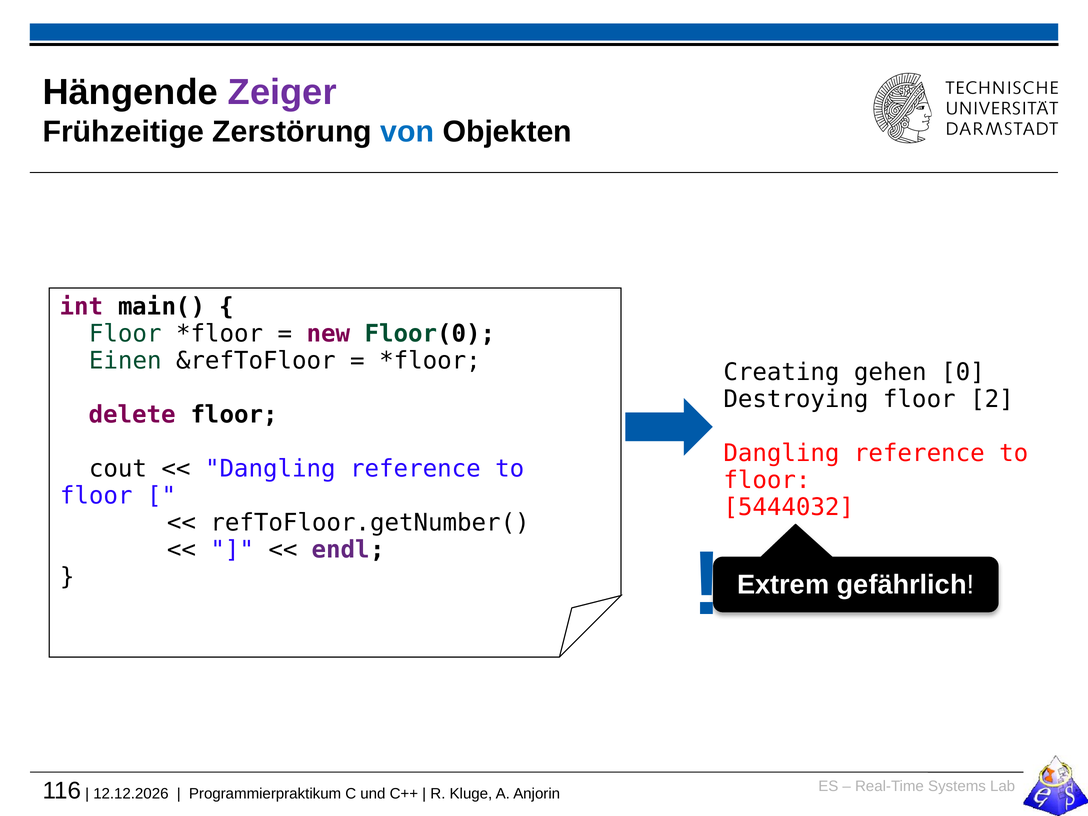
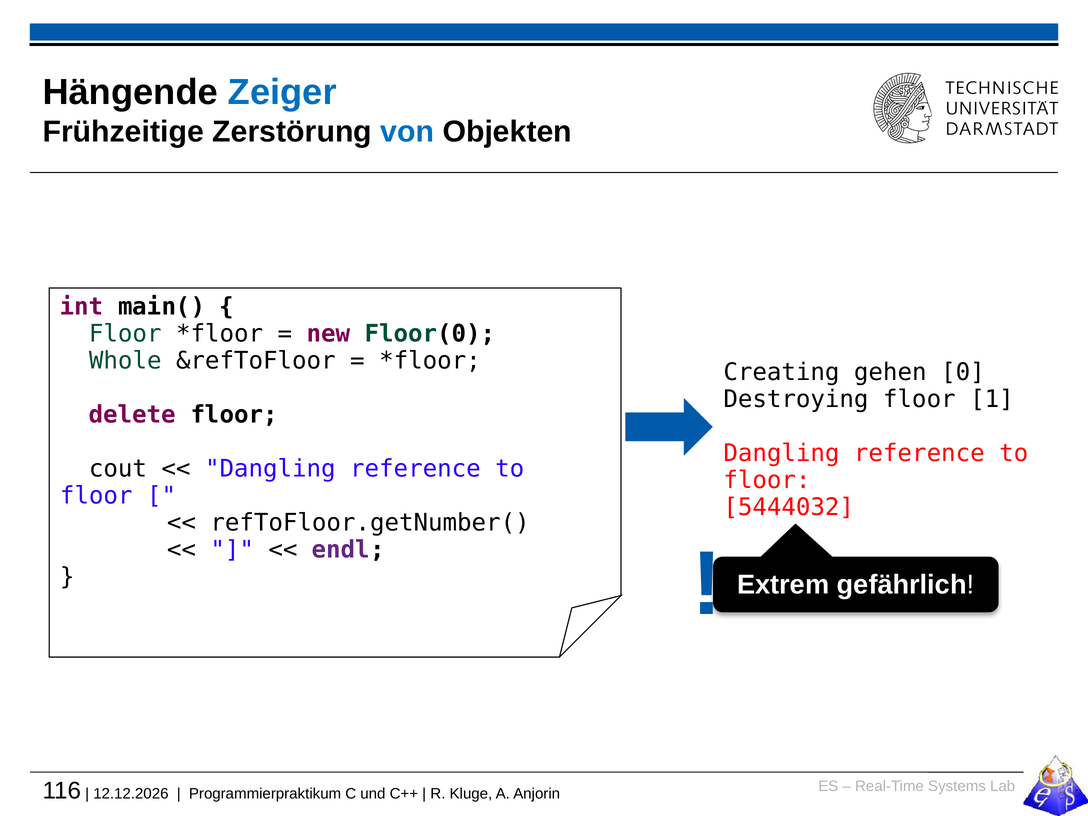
Zeiger colour: purple -> blue (282, 92)
Einen: Einen -> Whole (125, 361)
2: 2 -> 1 (992, 399)
